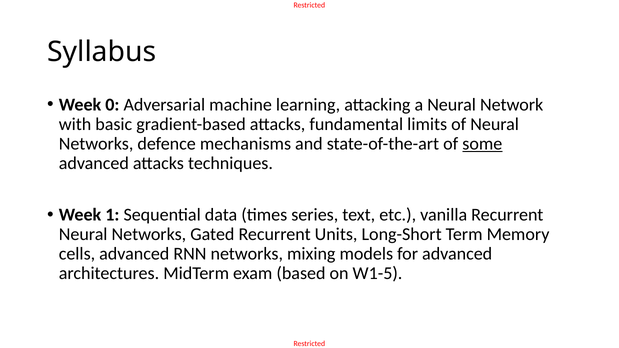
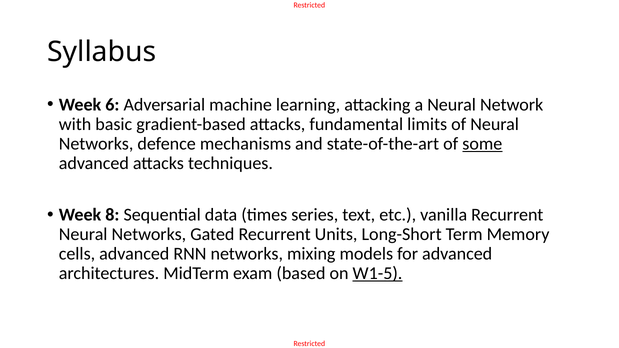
0: 0 -> 6 (112, 105)
1: 1 -> 8 (112, 215)
W1-5 underline: none -> present (377, 274)
